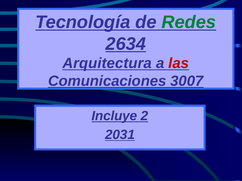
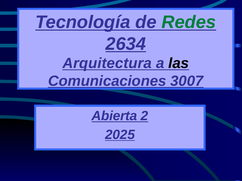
las colour: red -> black (179, 63)
Incluye: Incluye -> Abierta (114, 116)
2031: 2031 -> 2025 (120, 135)
